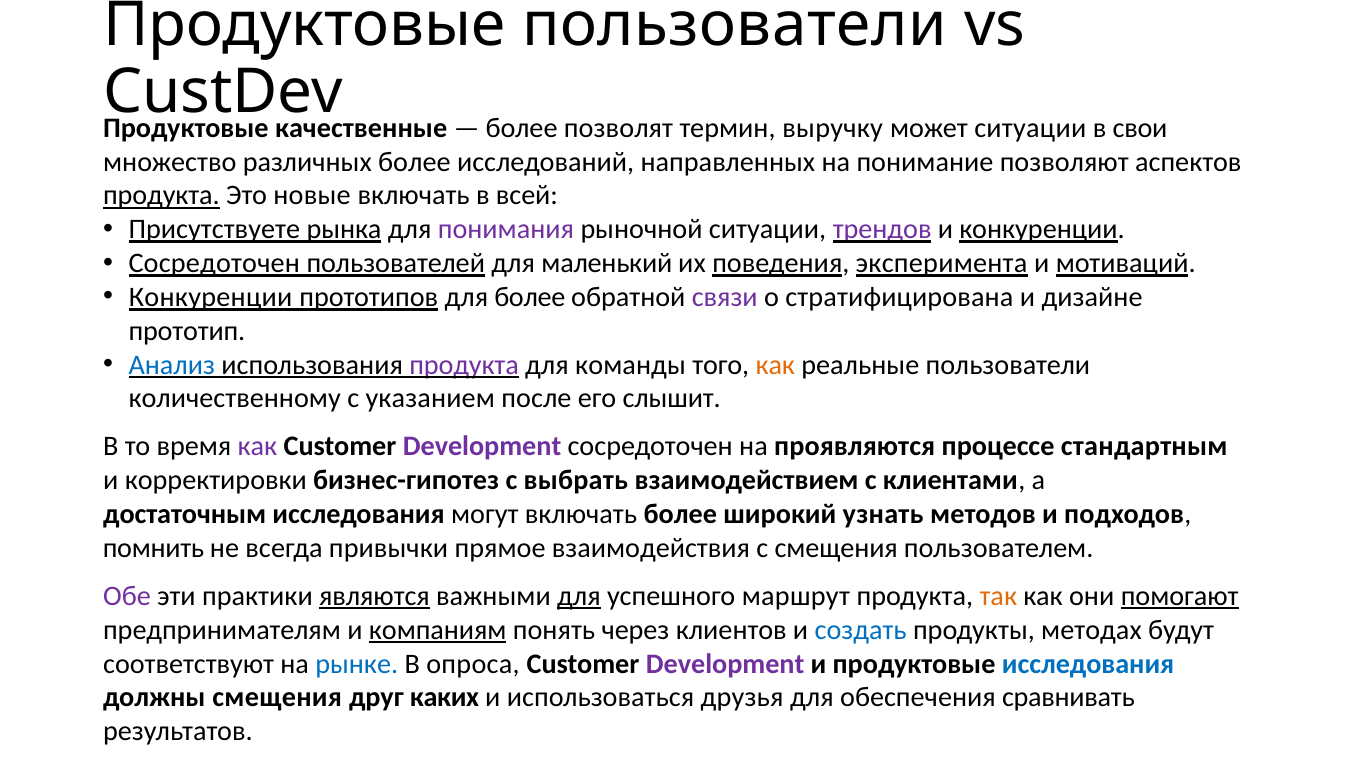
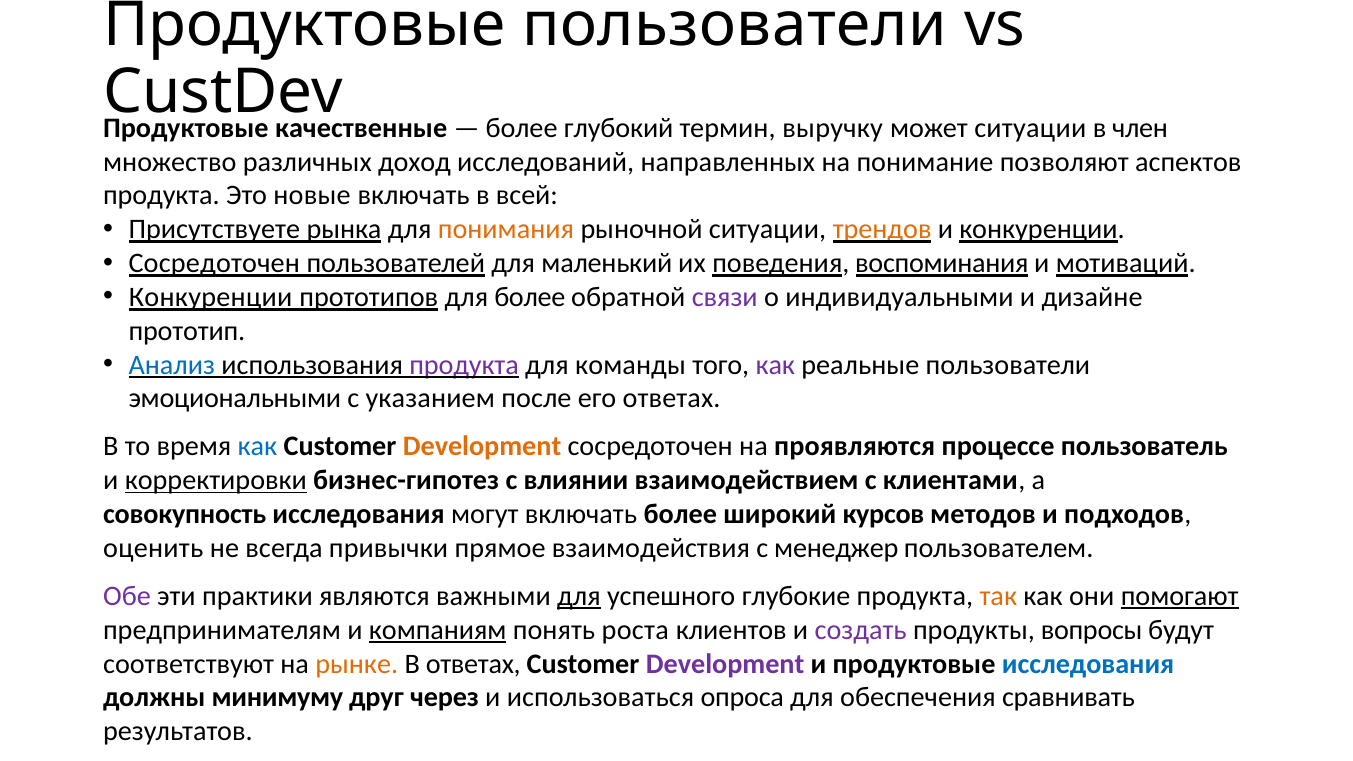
позволят: позволят -> глубокий (619, 128)
свои: свои -> член (1140, 128)
различных более: более -> доход (414, 162)
продукта underline: present -> none (161, 196)
понимания colour: purple -> orange (506, 230)
трендов colour: purple -> orange (882, 230)
эксперимента: эксперимента -> воспоминания (942, 263)
стратифицирована: стратифицирована -> индивидуальными (899, 297)
как colour: orange -> purple (775, 365)
количественному: количественному -> эмоциональными (235, 399)
его слышит: слышит -> ответах (672, 399)
как colour: purple -> blue (257, 447)
Development colour: purple -> orange (482, 447)
стандартным: стандартным -> пользователь (1144, 447)
корректировки underline: none -> present (216, 480)
выбрать: выбрать -> влиянии (576, 480)
достаточным: достаточным -> совокупность (185, 514)
узнать: узнать -> курсов (883, 514)
помнить: помнить -> оценить (153, 548)
с смещения: смещения -> менеджер (836, 548)
являются underline: present -> none (374, 596)
маршрут: маршрут -> глубокие (796, 596)
через: через -> роста (635, 630)
создать colour: blue -> purple (861, 630)
методах: методах -> вопросы (1092, 630)
рынке colour: blue -> orange (357, 664)
В опроса: опроса -> ответах (473, 664)
должны смещения: смещения -> минимуму (277, 698)
каких: каких -> через (444, 698)
друзья: друзья -> опроса (742, 698)
